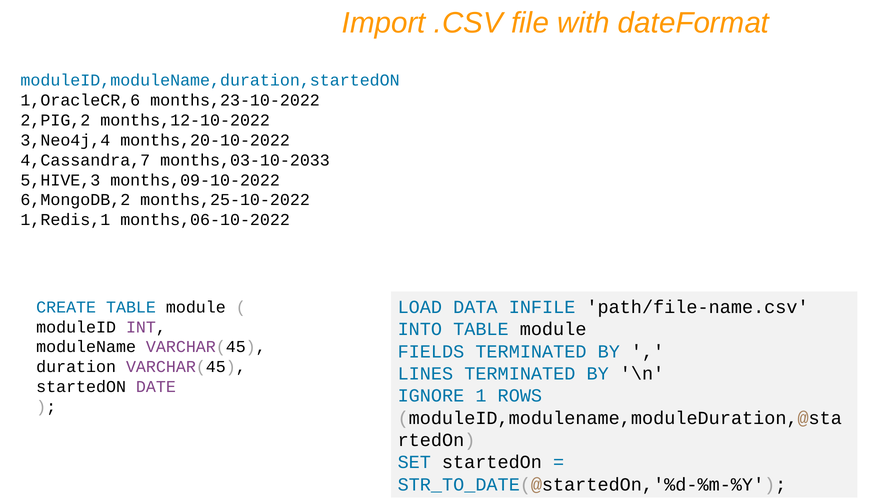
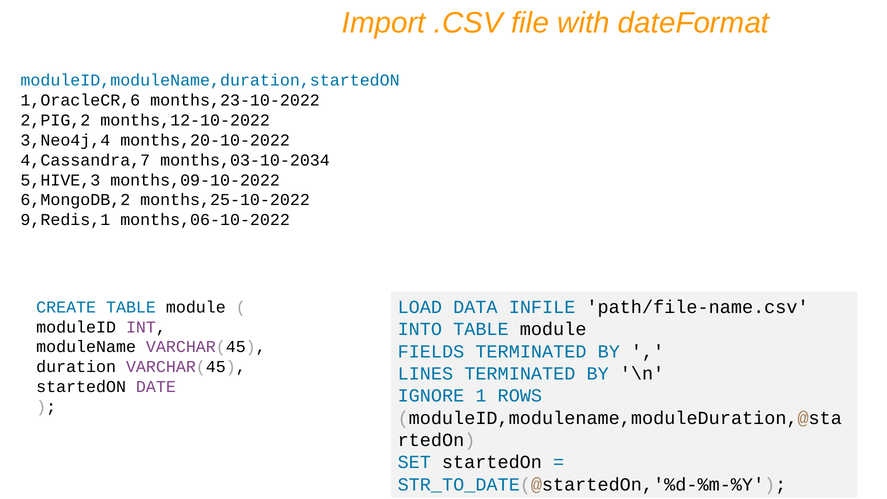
months,03-10-2033: months,03-10-2033 -> months,03-10-2034 (245, 160)
1,Redis,1: 1,Redis,1 -> 9,Redis,1 (65, 220)
